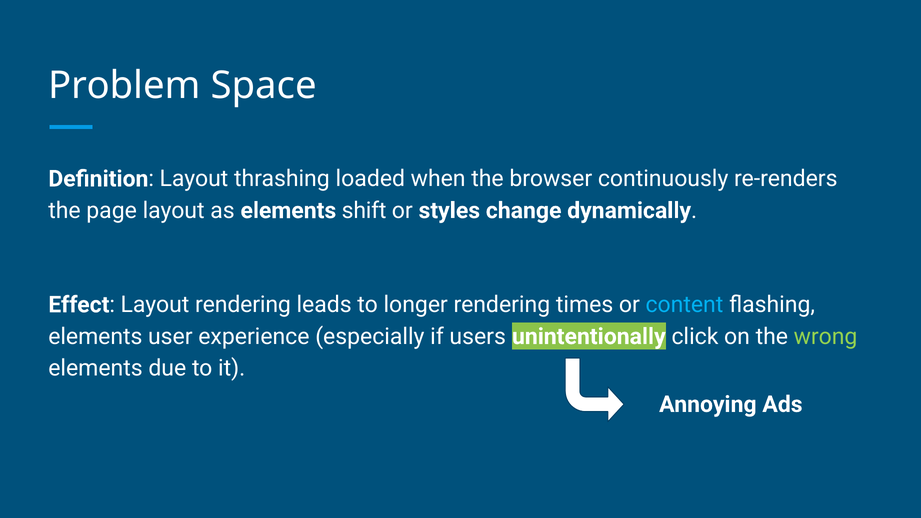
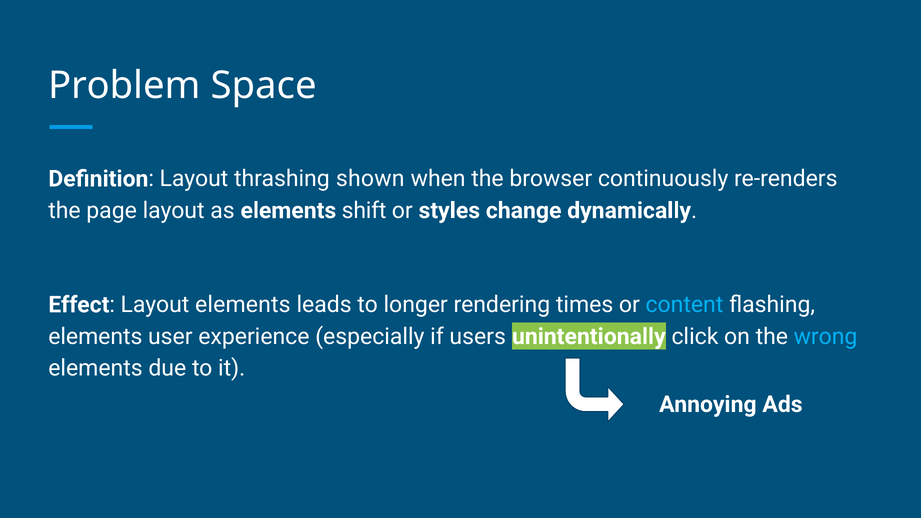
loaded: loaded -> shown (370, 179)
Layout rendering: rendering -> elements (243, 305)
wrong colour: light green -> light blue (826, 337)
